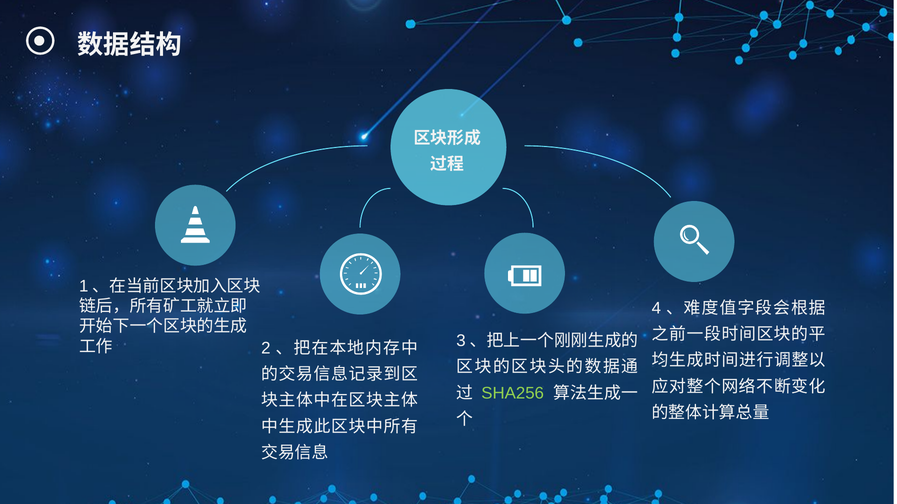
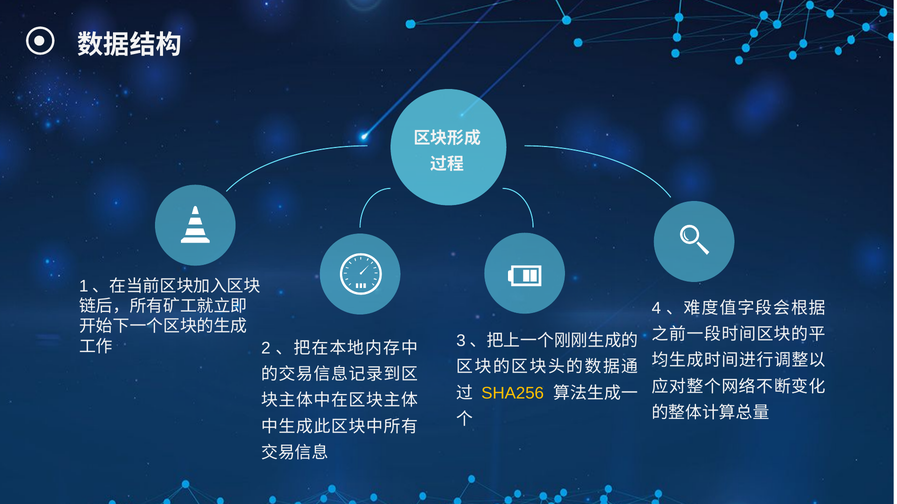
SHA256 colour: light green -> yellow (513, 393)
